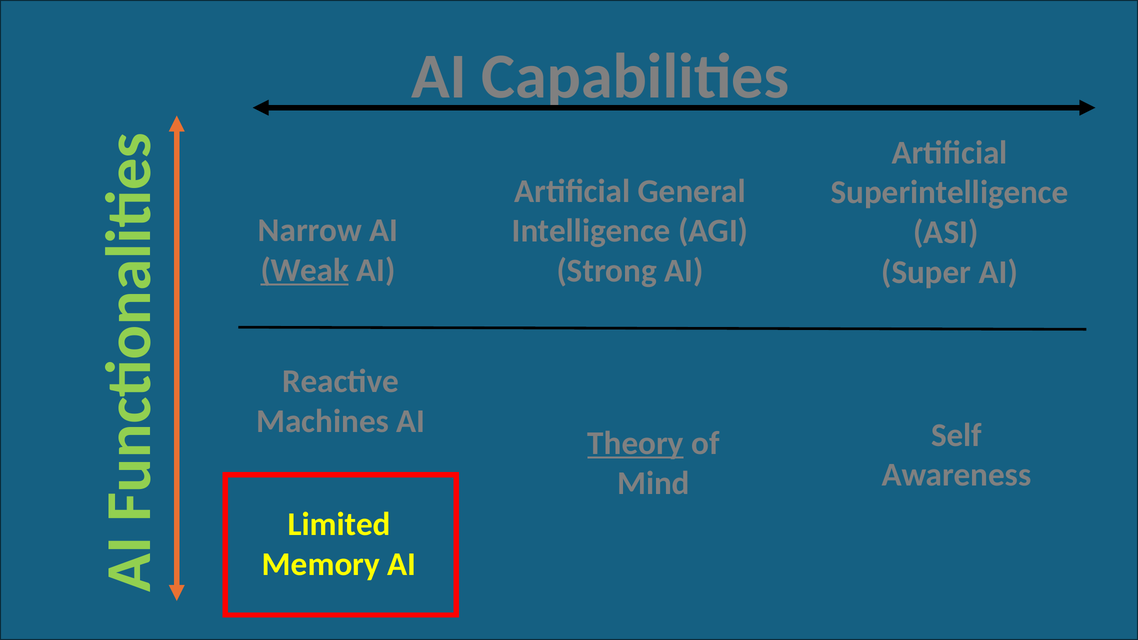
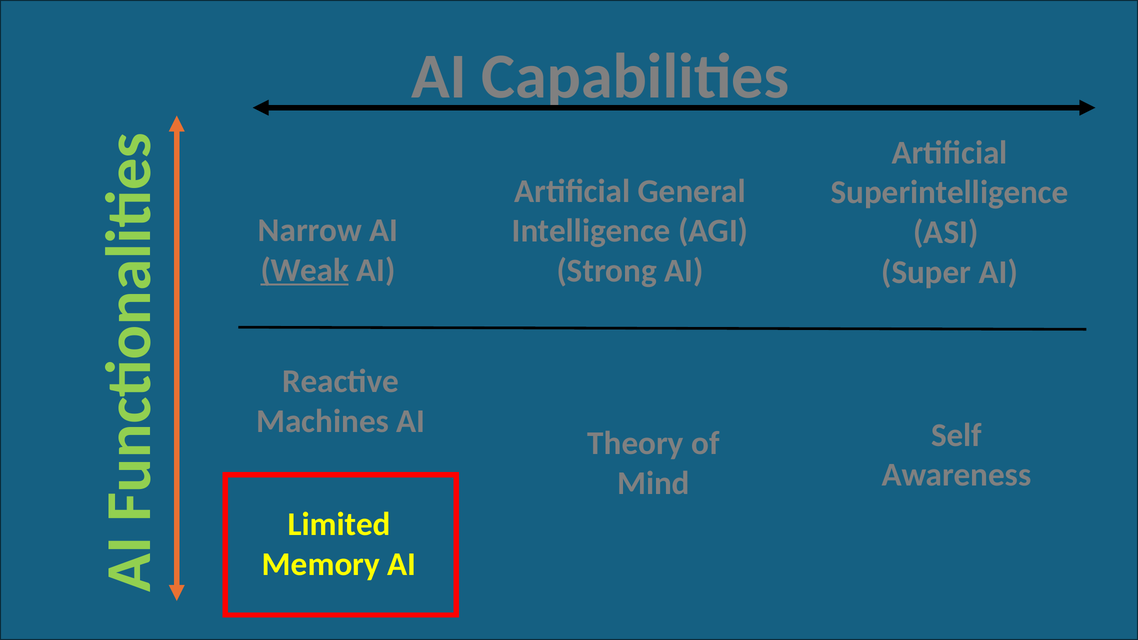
Theory underline: present -> none (636, 443)
